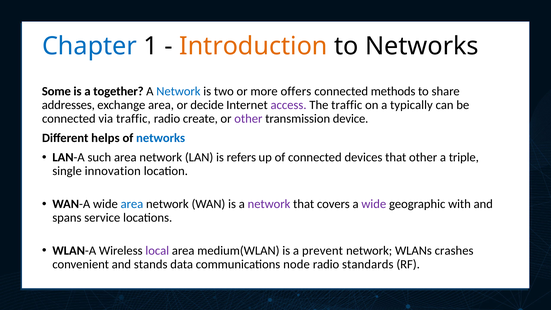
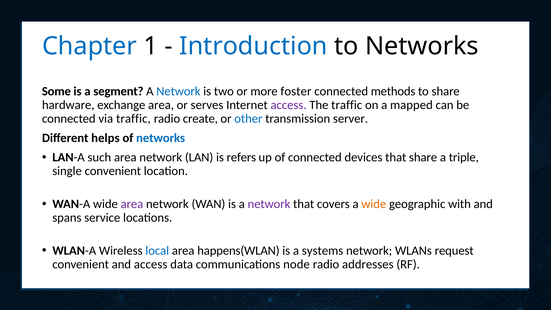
Introduction colour: orange -> blue (253, 46)
together: together -> segment (118, 91)
offers: offers -> foster (296, 91)
addresses: addresses -> hardware (68, 105)
decide: decide -> serves (207, 105)
typically: typically -> mapped (411, 105)
other colour: purple -> blue (248, 119)
device: device -> server (351, 119)
that other: other -> share (423, 157)
single innovation: innovation -> convenient (113, 171)
area colour: blue -> purple (132, 204)
wide colour: purple -> orange (374, 204)
local colour: purple -> blue (157, 251)
medium(WLAN: medium(WLAN -> happens(WLAN (238, 251)
prevent: prevent -> systems (323, 251)
crashes: crashes -> request (454, 251)
and stands: stands -> access (151, 264)
standards: standards -> addresses (368, 264)
